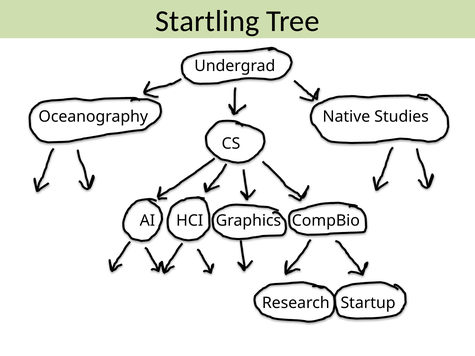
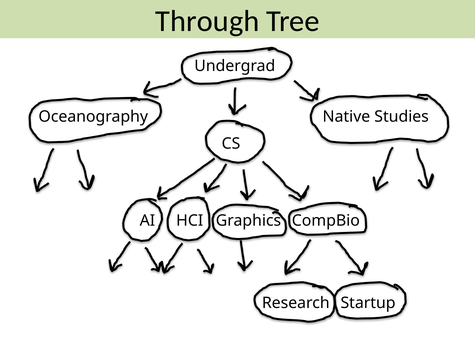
Startling: Startling -> Through (207, 21)
